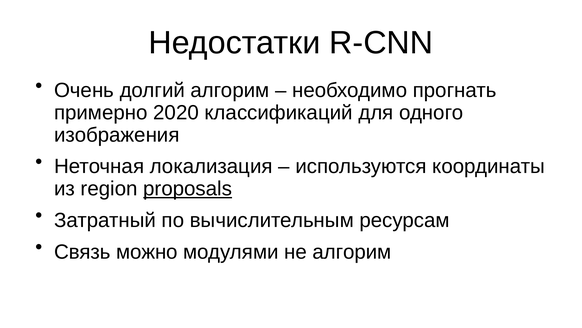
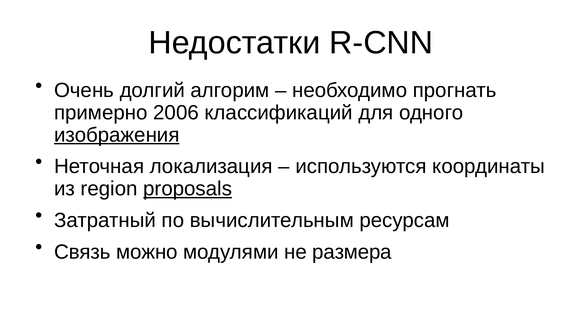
2020: 2020 -> 2006 (176, 113)
изображения underline: none -> present (117, 135)
не алгорим: алгорим -> размера (352, 251)
